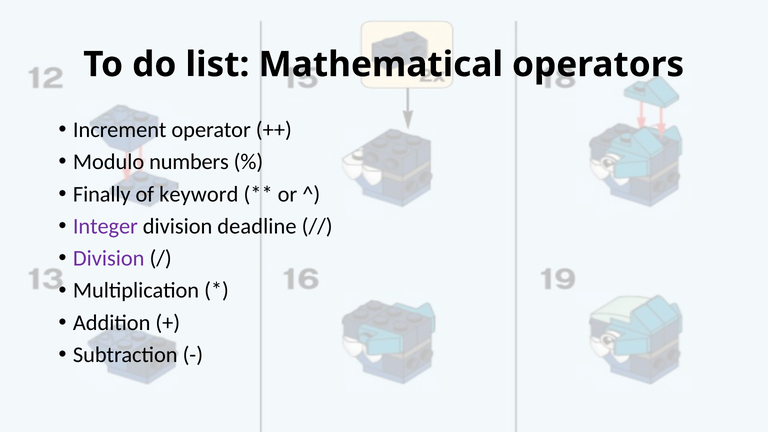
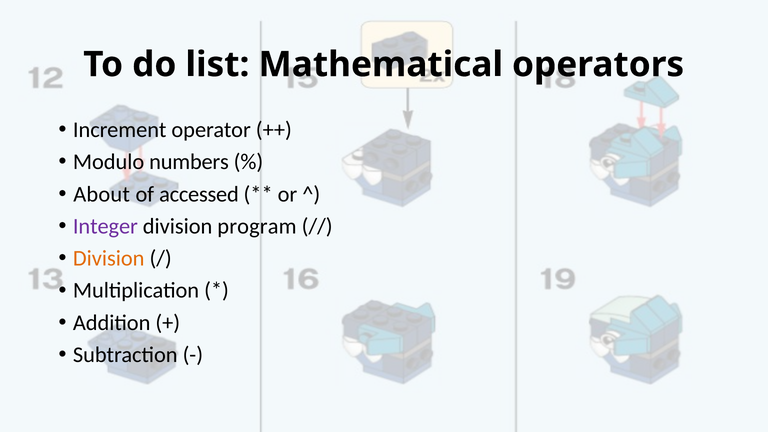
Finally: Finally -> About (102, 194)
keyword: keyword -> accessed (199, 194)
deadline: deadline -> program (257, 226)
Division colour: purple -> orange (109, 258)
